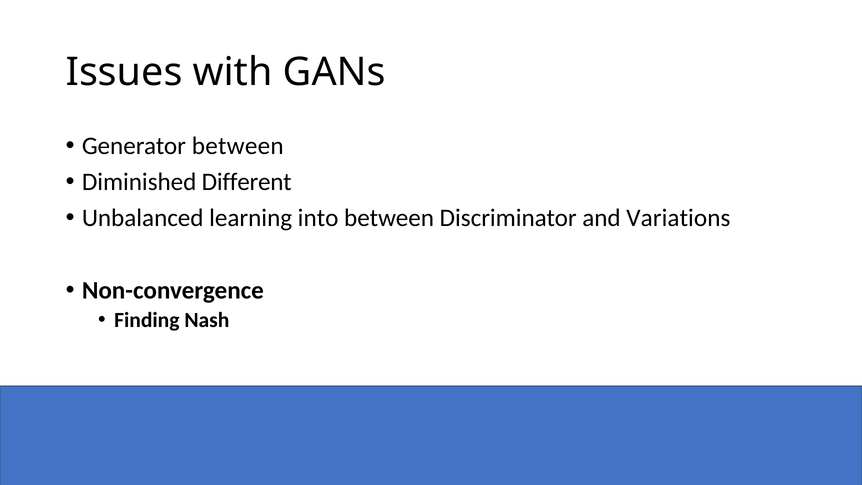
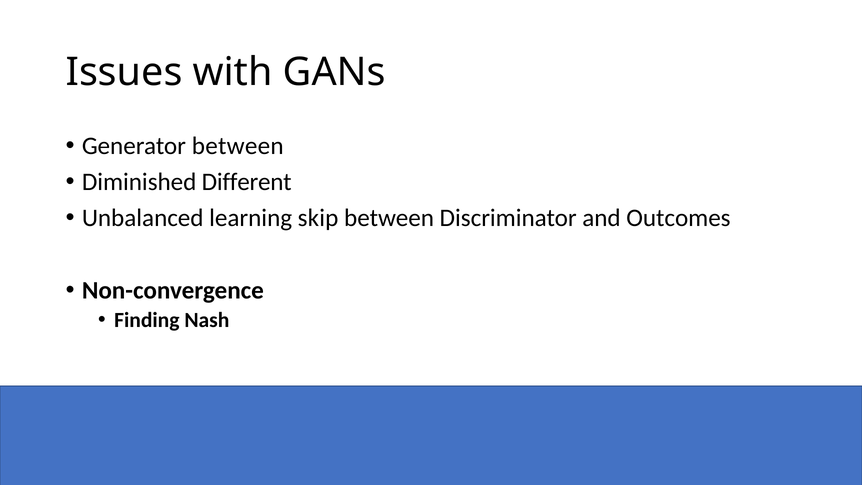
into: into -> skip (318, 218)
Variations: Variations -> Outcomes (678, 218)
